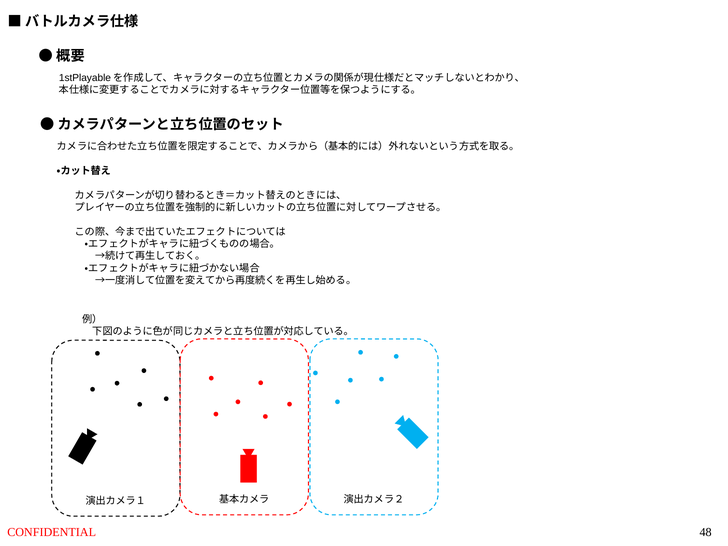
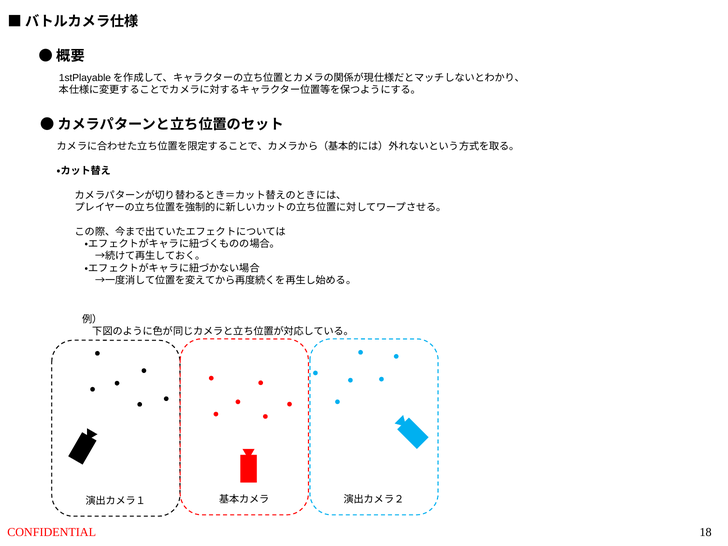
48: 48 -> 18 (706, 532)
